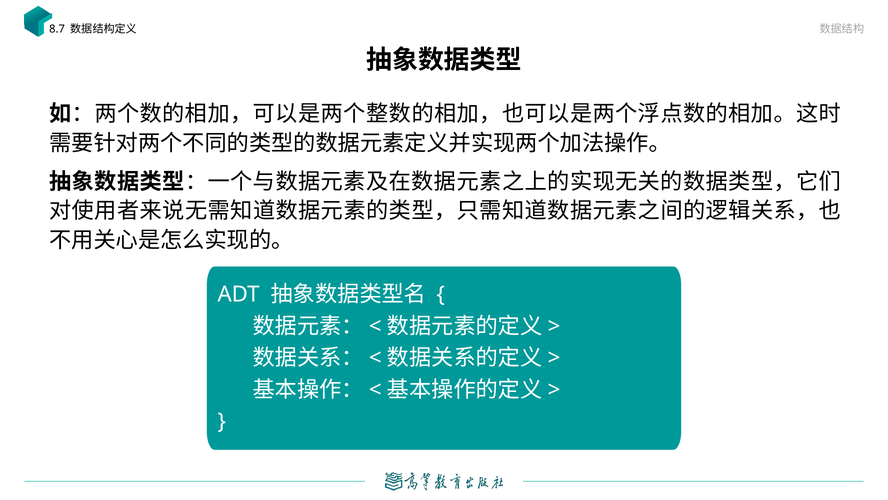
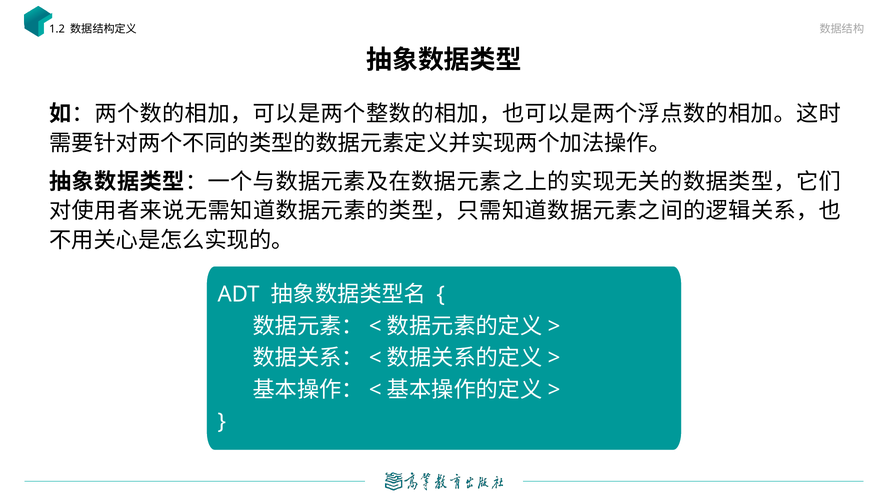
8.7: 8.7 -> 1.2 (57, 29)
